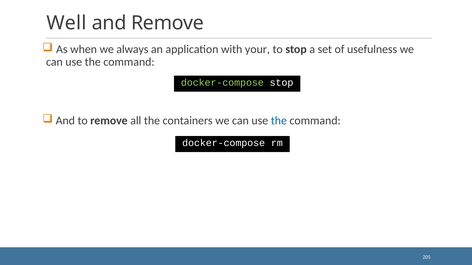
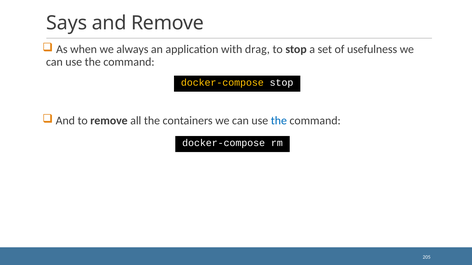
Well: Well -> Says (67, 23)
your: your -> drag (257, 49)
docker-compose colour: light green -> yellow (222, 83)
